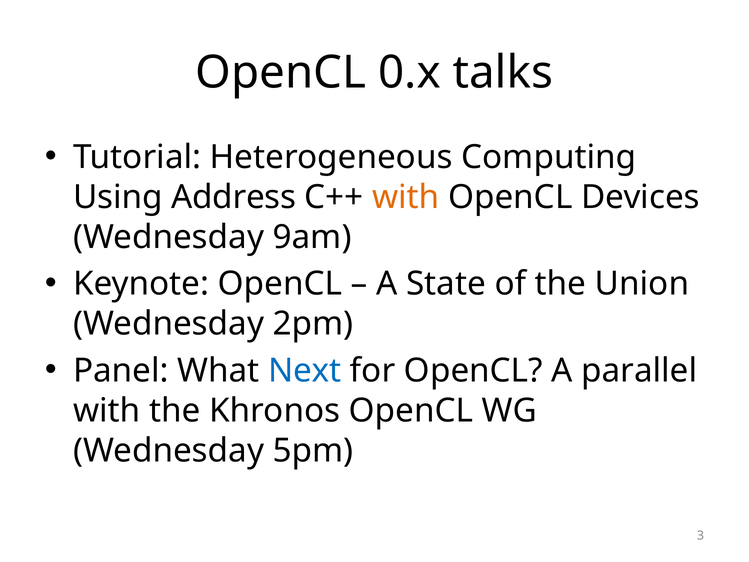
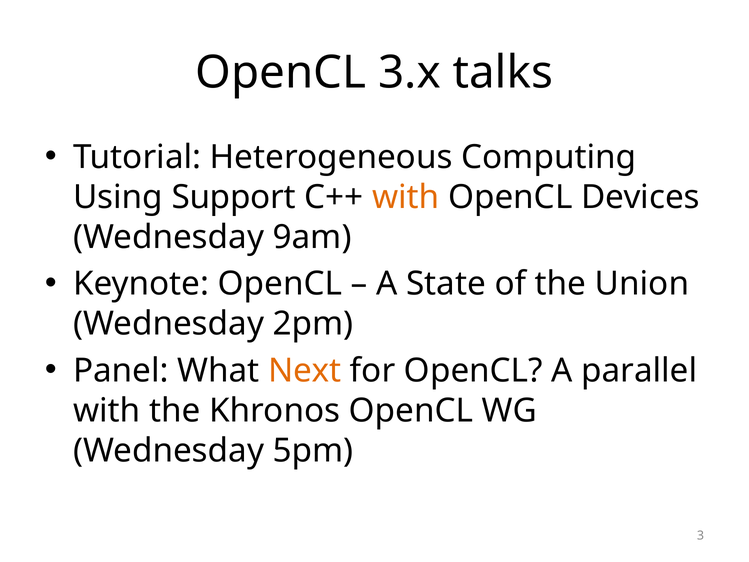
0.x: 0.x -> 3.x (410, 73)
Address: Address -> Support (234, 197)
Next colour: blue -> orange (305, 370)
